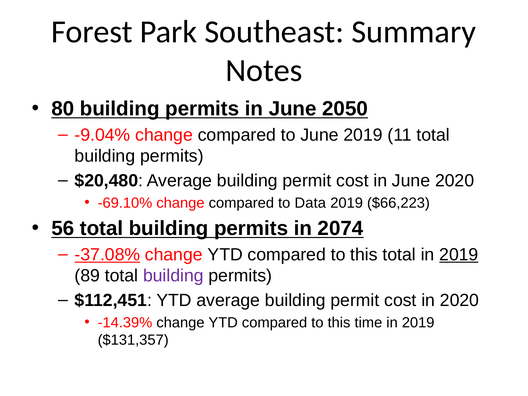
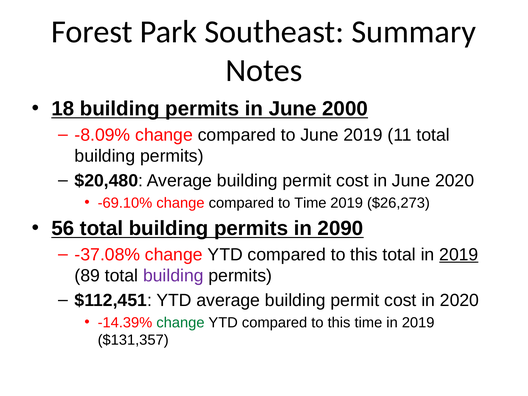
80: 80 -> 18 (63, 109)
2050: 2050 -> 2000 (345, 109)
-9.04%: -9.04% -> -8.09% (102, 135)
to Data: Data -> Time (310, 203)
$66,223: $66,223 -> $26,273 (398, 203)
2074: 2074 -> 2090 (340, 228)
-37.08% underline: present -> none (107, 255)
change colour: black -> green (180, 323)
